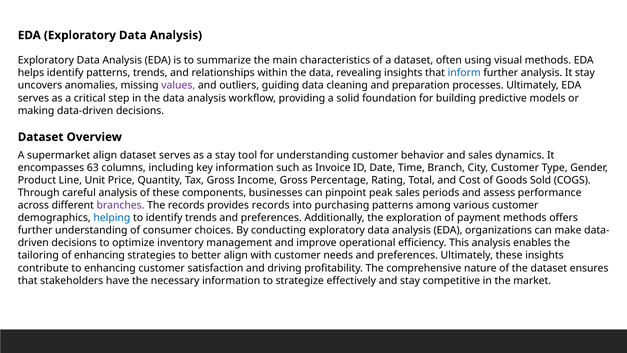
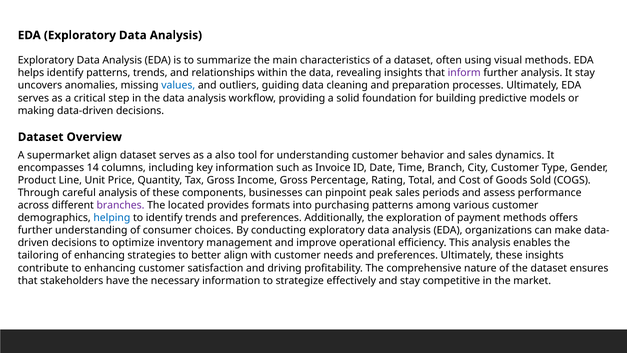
inform colour: blue -> purple (464, 73)
values colour: purple -> blue (178, 85)
a stay: stay -> also (225, 155)
63: 63 -> 14 (93, 168)
The records: records -> located (186, 205)
provides records: records -> formats (271, 205)
